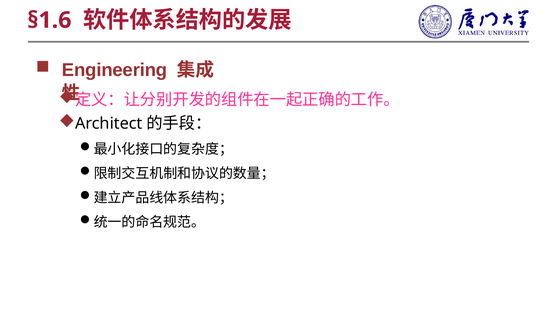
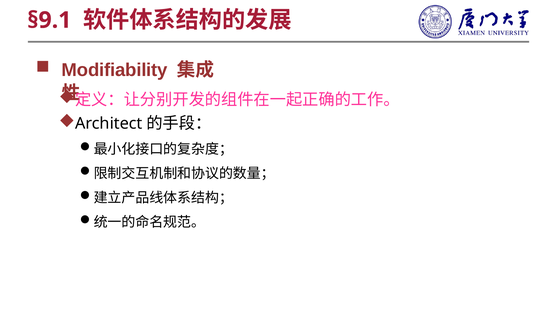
§1.6: §1.6 -> §9.1 (49, 20)
Engineering: Engineering -> Modifiability (115, 70)
